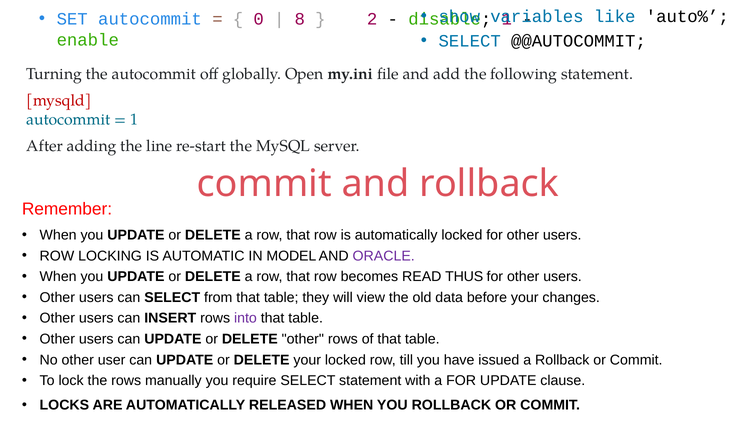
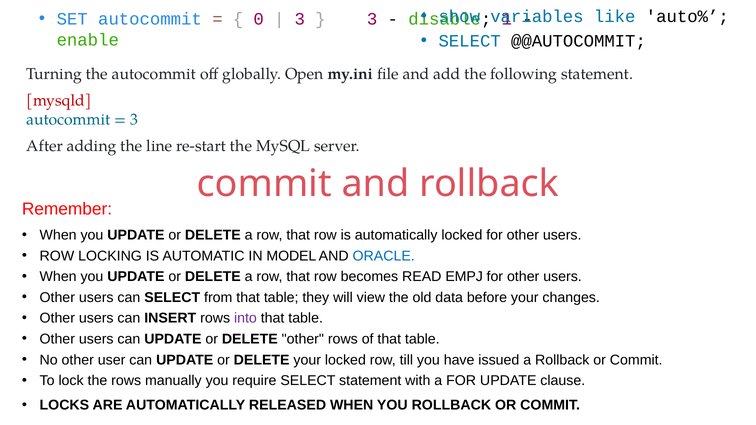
8: 8 -> 3 (300, 19)
2: 2 -> 3 (372, 19)
1: 1 -> 3 (134, 119)
ORACLE colour: purple -> blue (384, 256)
THUS: THUS -> EMPJ (464, 277)
